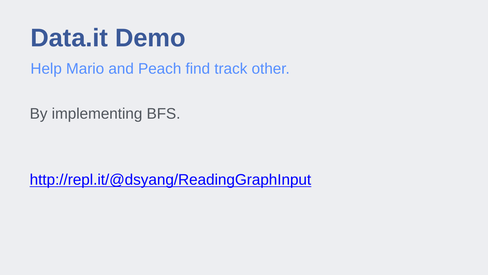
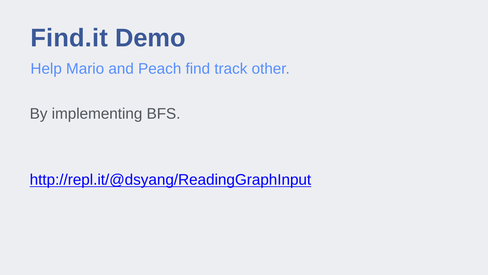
Data.it: Data.it -> Find.it (69, 38)
